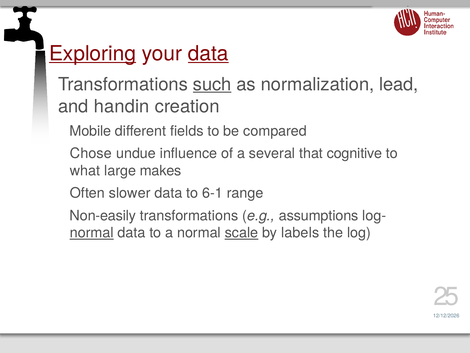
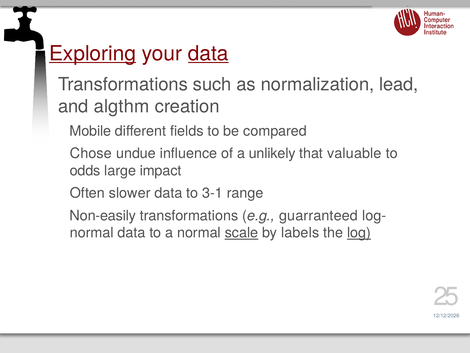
such underline: present -> none (212, 84)
handin: handin -> algthm (122, 106)
several: several -> unlikely (272, 153)
cognitive: cognitive -> valuable (354, 153)
what: what -> odds (85, 170)
makes: makes -> impact (161, 170)
6-1: 6-1 -> 3-1 (213, 193)
assumptions: assumptions -> guarranteed (319, 215)
normal underline: present -> none (92, 233)
log underline: none -> present (359, 233)
